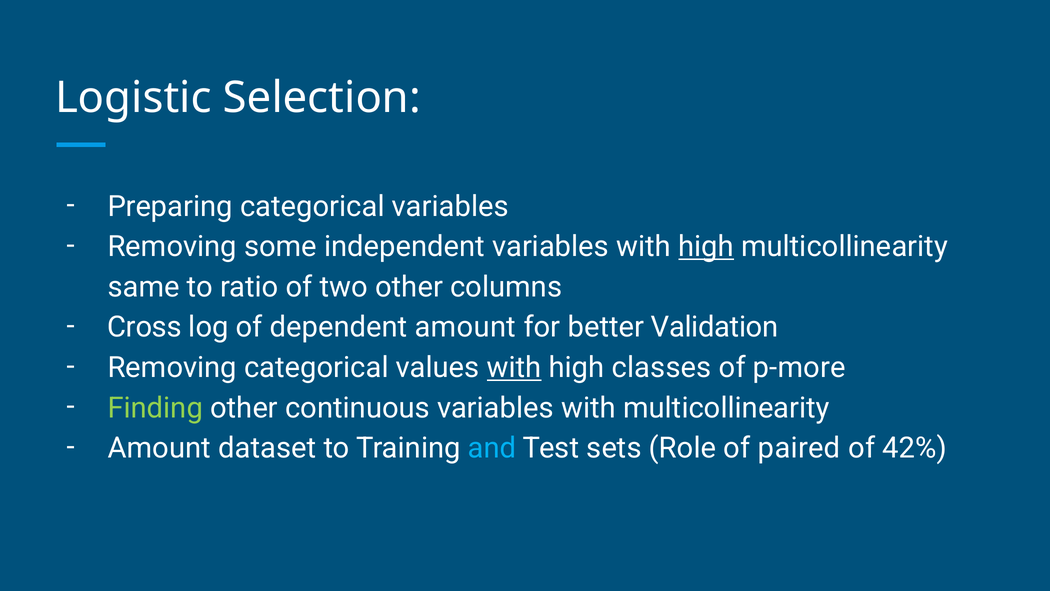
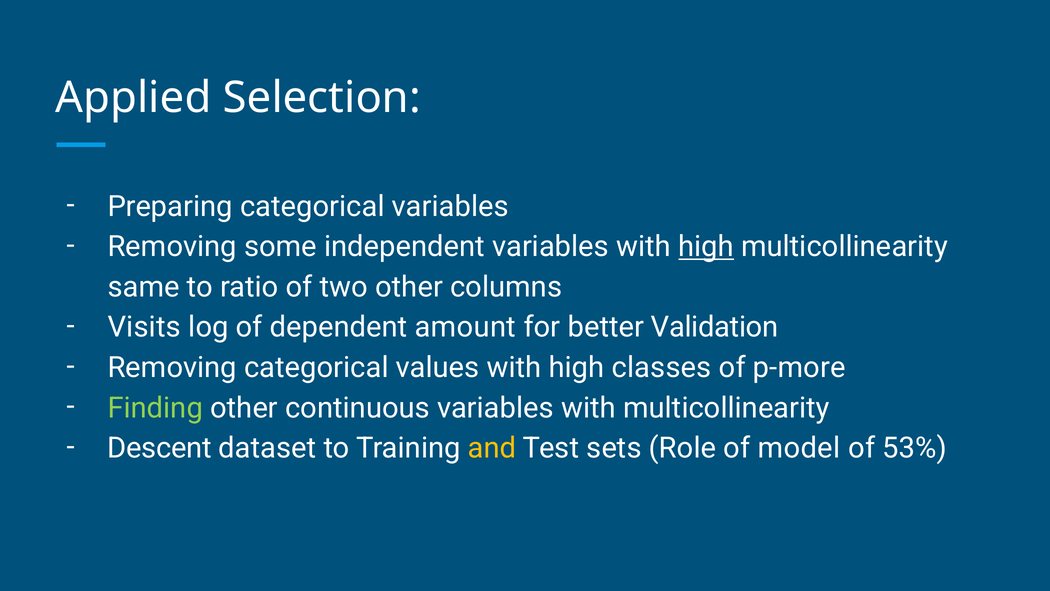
Logistic: Logistic -> Applied (133, 98)
Cross: Cross -> Visits (144, 327)
with underline: present -> none (514, 367)
Amount: Amount -> Descent (159, 448)
and colour: light blue -> yellow (492, 448)
paired: paired -> model (799, 448)
42%: 42% -> 53% (915, 448)
